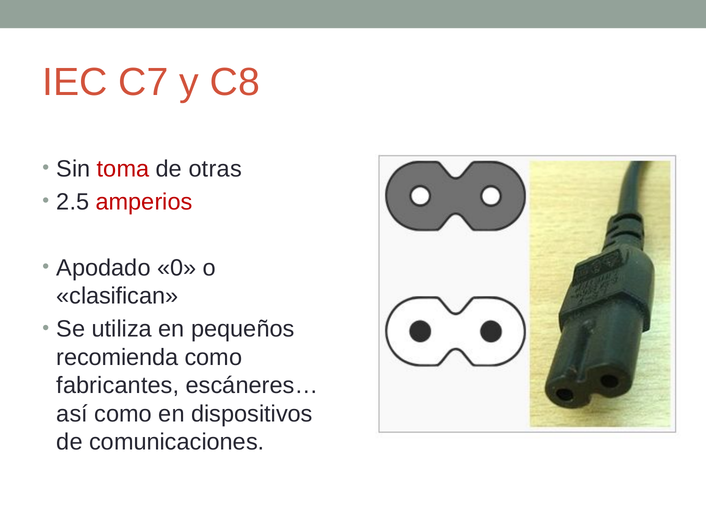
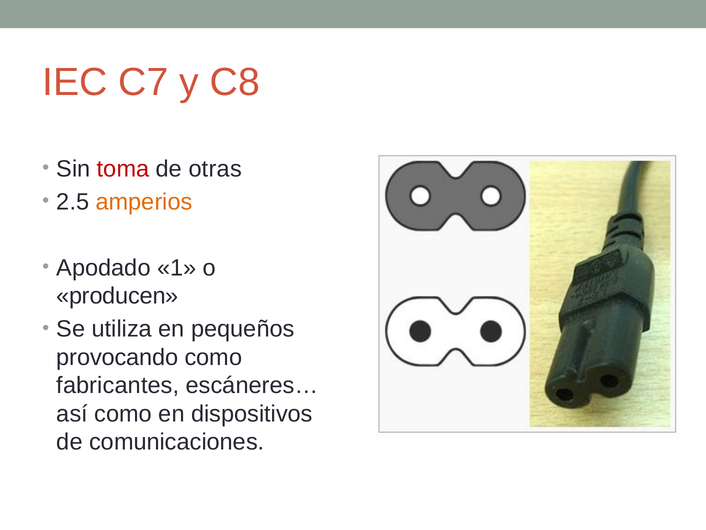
amperios colour: red -> orange (144, 202)
0: 0 -> 1 (177, 268)
clasifican: clasifican -> producen (117, 296)
recomienda: recomienda -> provocando (117, 357)
